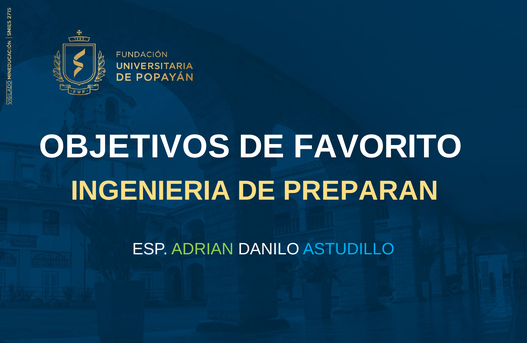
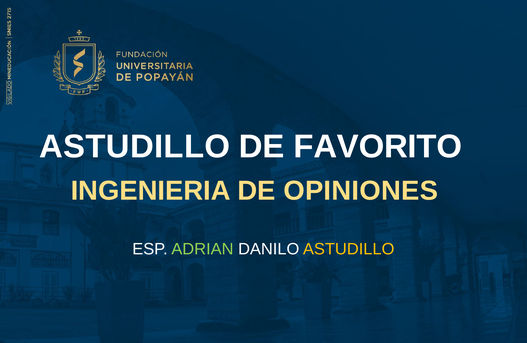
OBJETIVOS: OBJETIVOS -> ASTUDILLO (135, 147)
PREPARAN: PREPARAN -> OPINIONES (361, 191)
ASTUDILLO colour: light blue -> yellow (349, 249)
